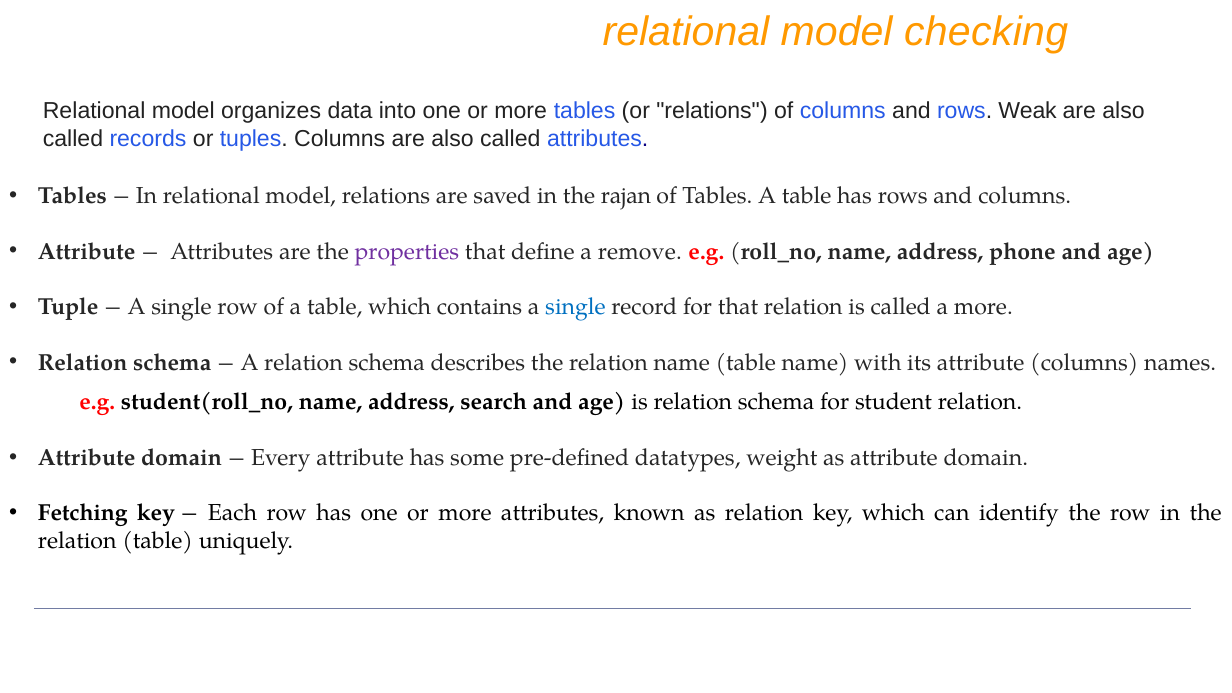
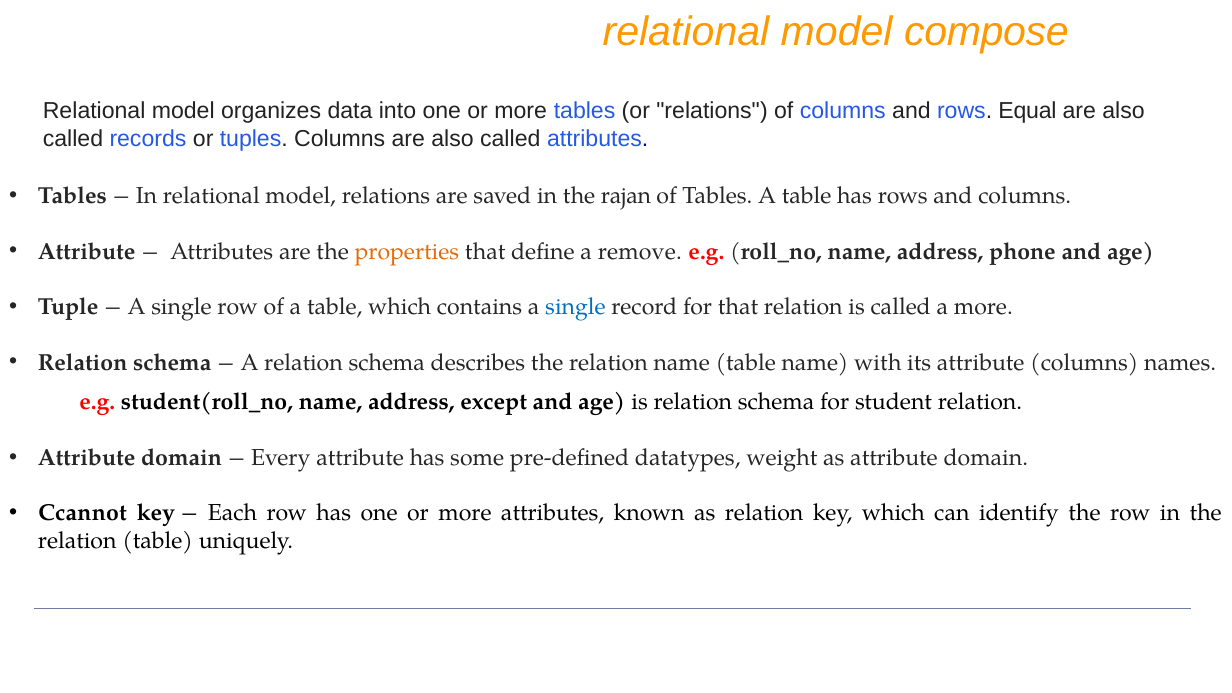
checking: checking -> compose (986, 32)
Weak: Weak -> Equal (1028, 111)
properties colour: purple -> orange (407, 252)
search: search -> except (494, 402)
Fetching: Fetching -> Ccannot (83, 513)
